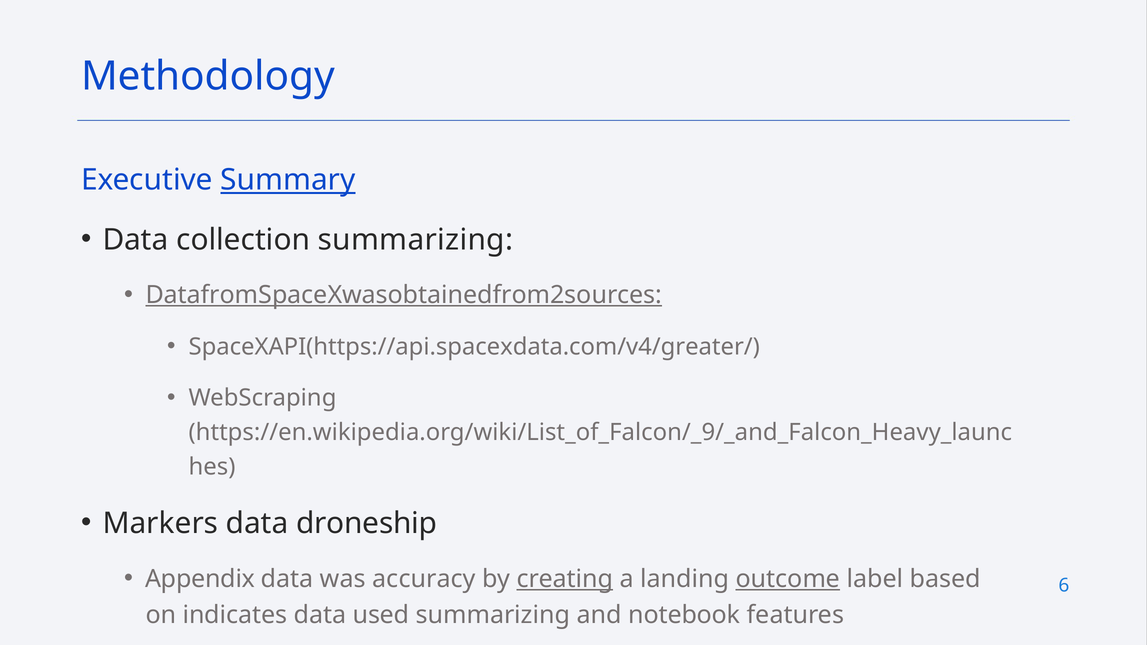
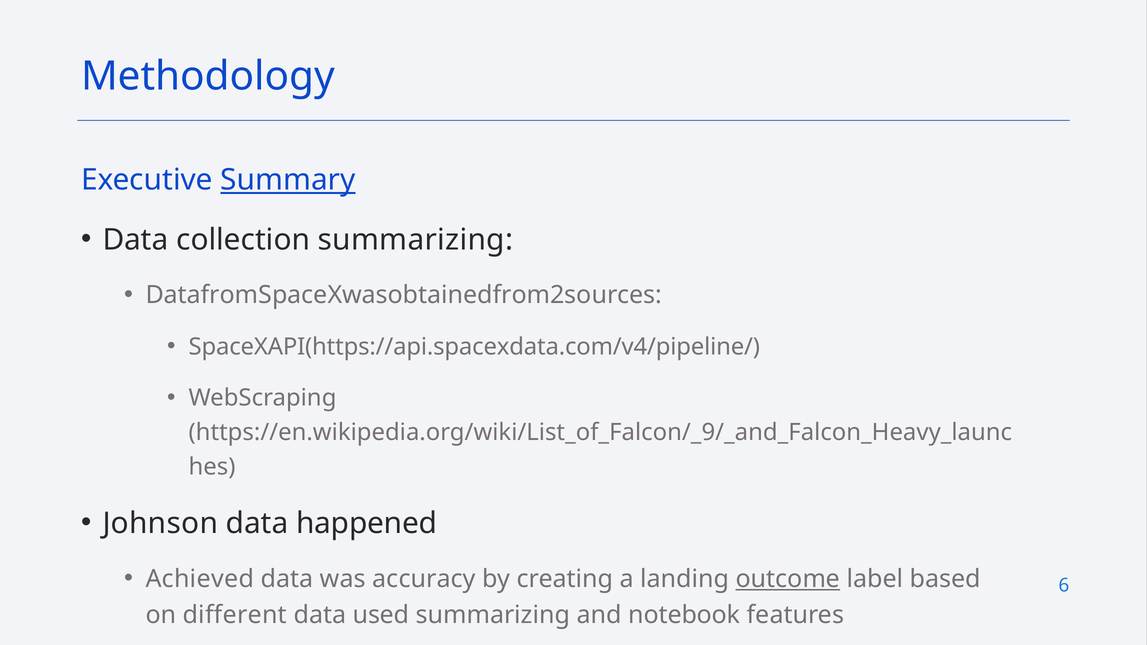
DatafromSpaceXwasobtainedfrom2sources underline: present -> none (404, 295)
SpaceXAPI(https://api.spacexdata.com/v4/greater/: SpaceXAPI(https://api.spacexdata.com/v4/greater/ -> SpaceXAPI(https://api.spacexdata.com/v4/pipeline/ (474, 347)
Markers: Markers -> Johnson (160, 524)
droneship: droneship -> happened (367, 524)
Appendix: Appendix -> Achieved (200, 579)
creating underline: present -> none (565, 579)
indicates: indicates -> different (235, 615)
